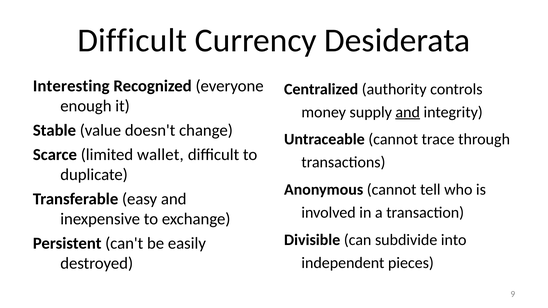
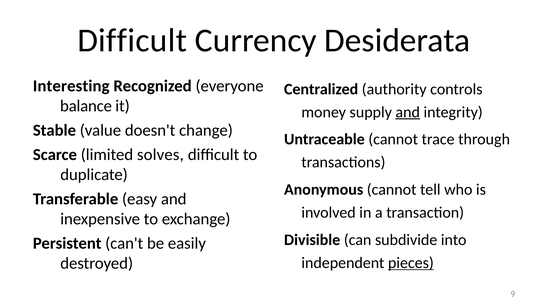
enough: enough -> balance (86, 106)
wallet: wallet -> solves (160, 155)
pieces underline: none -> present (411, 263)
